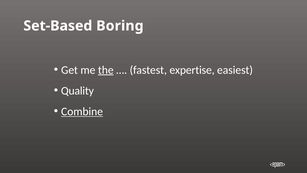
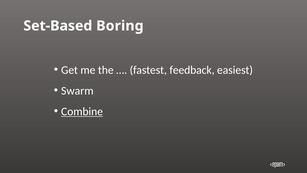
the underline: present -> none (106, 70)
expertise: expertise -> feedback (192, 70)
Quality: Quality -> Swarm (77, 91)
